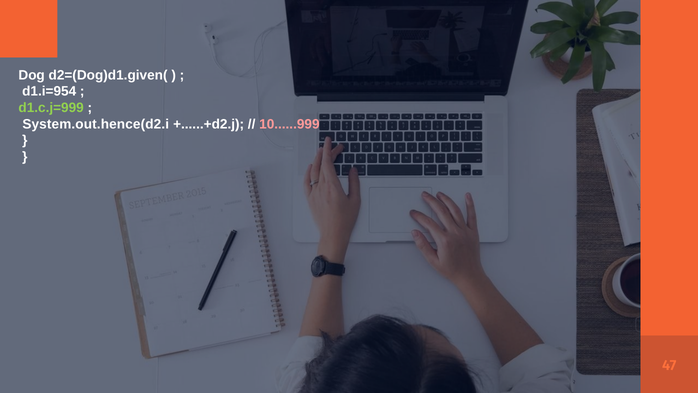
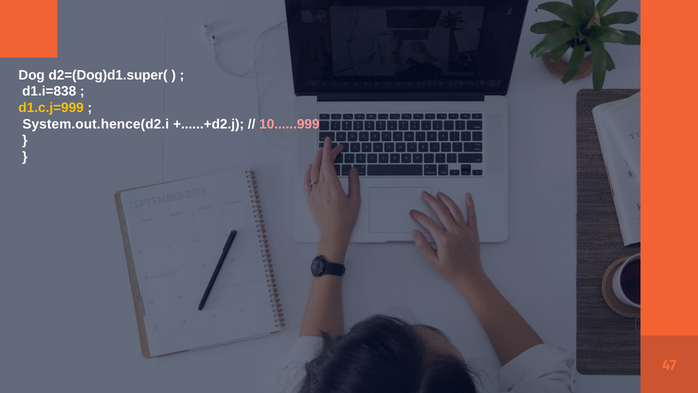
d2=(Dog)d1.given(: d2=(Dog)d1.given( -> d2=(Dog)d1.super( (108, 75)
d1.i=954: d1.i=954 -> d1.i=838 (49, 91)
d1.c.j=999 colour: light green -> yellow (51, 108)
